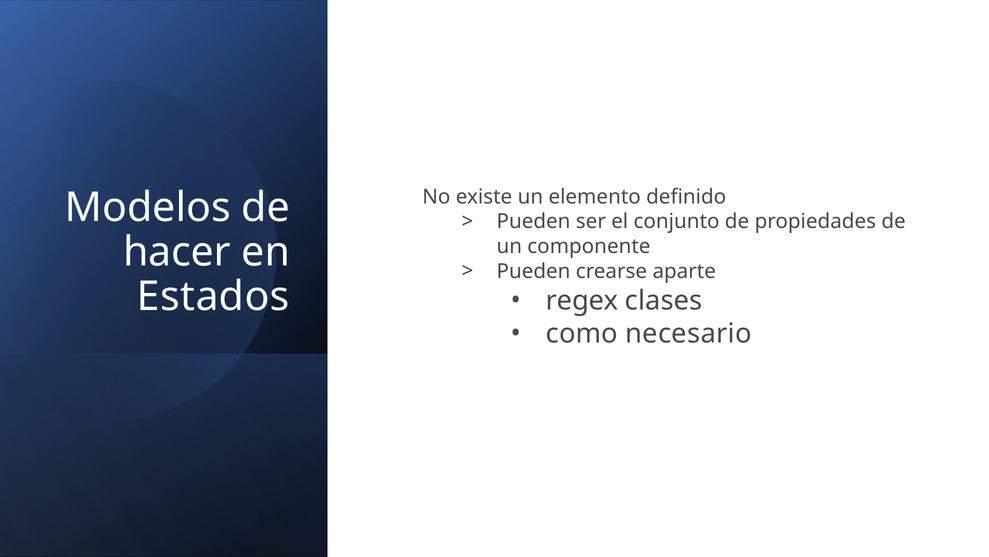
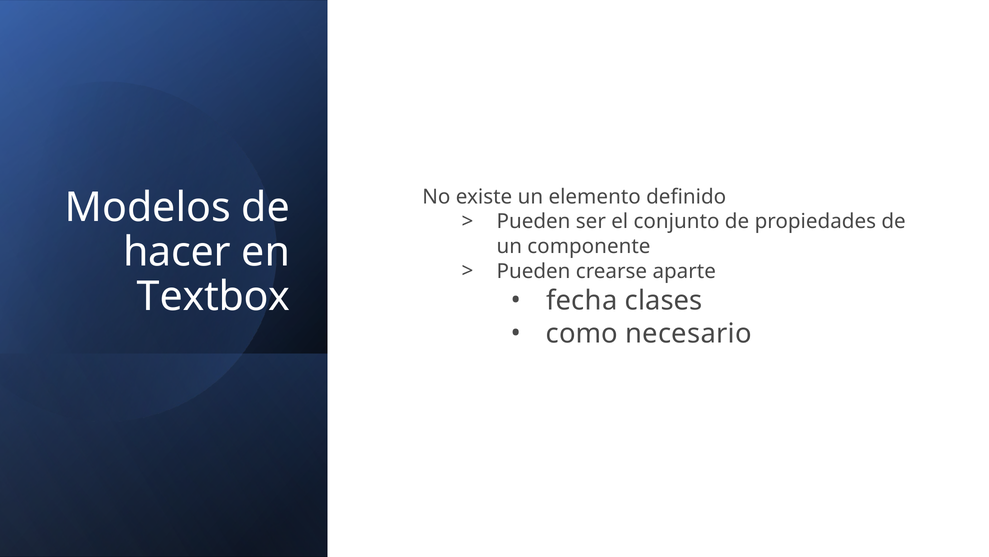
Estados: Estados -> Textbox (214, 296)
regex: regex -> fecha (582, 300)
